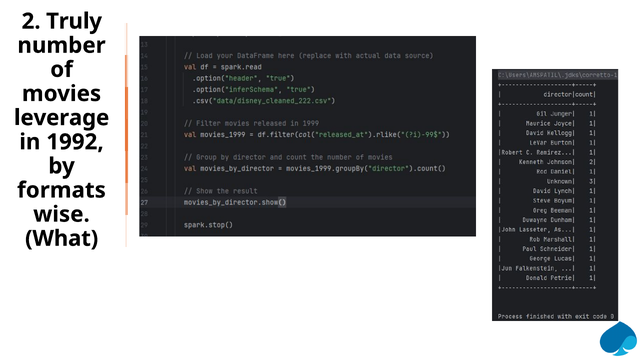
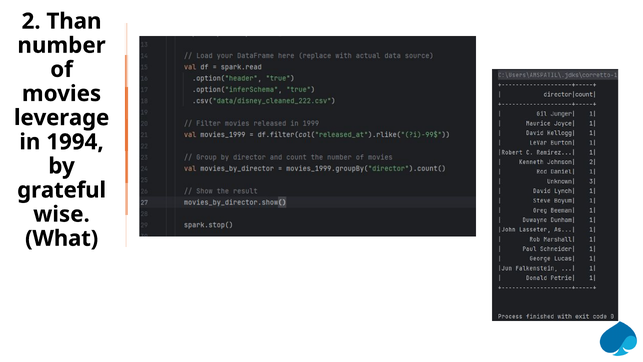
Truly: Truly -> Than (74, 21)
1992: 1992 -> 1994 (75, 142)
formats: formats -> grateful (62, 190)
